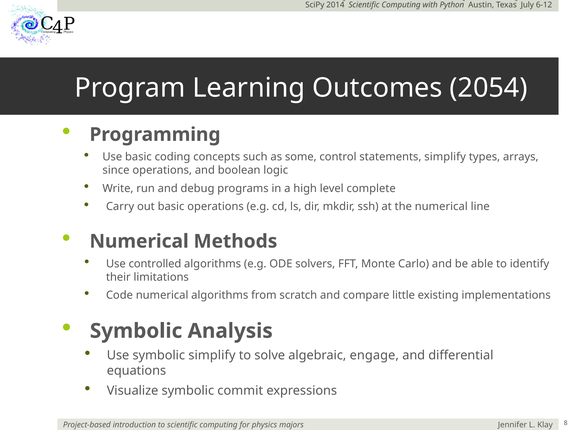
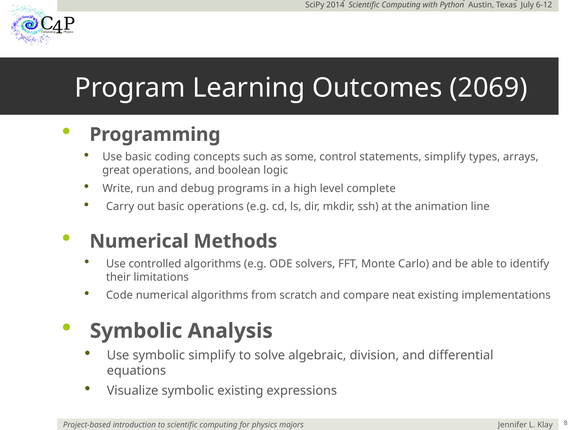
2054: 2054 -> 2069 (488, 88)
since: since -> great (116, 170)
the numerical: numerical -> animation (441, 207)
little: little -> neat (404, 295)
engage: engage -> division (374, 355)
symbolic commit: commit -> existing (240, 390)
